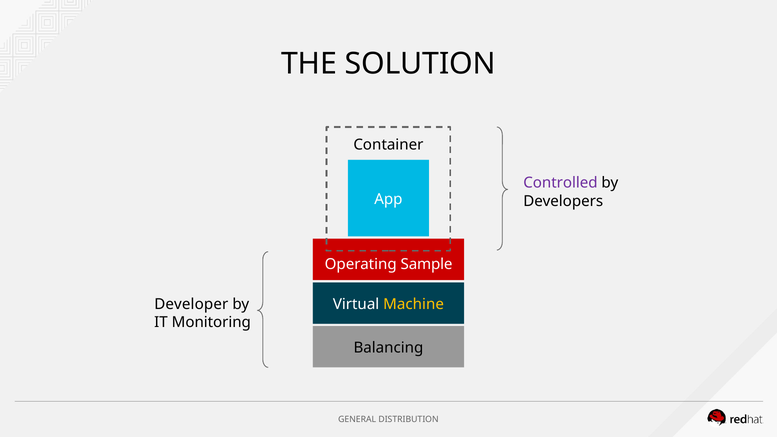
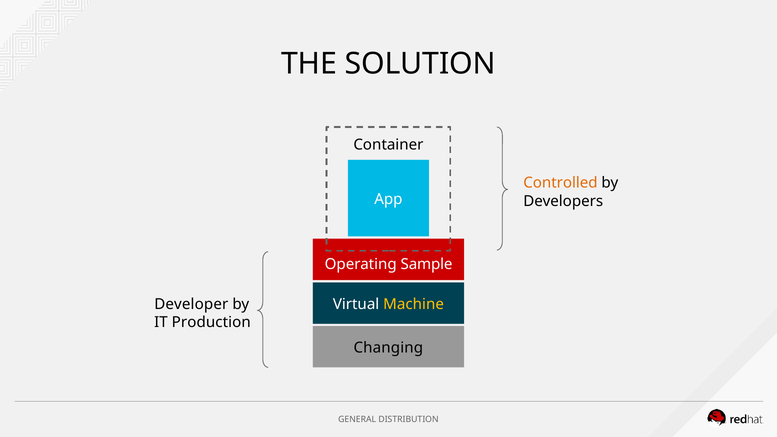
Controlled colour: purple -> orange (560, 183)
Monitoring: Monitoring -> Production (211, 323)
Balancing: Balancing -> Changing (388, 348)
